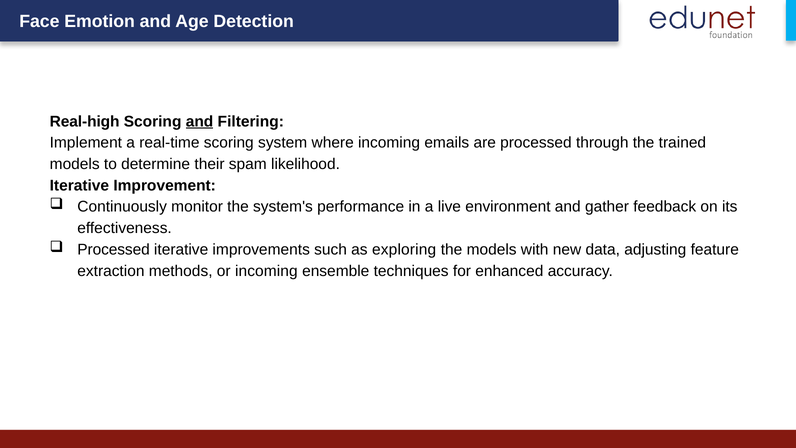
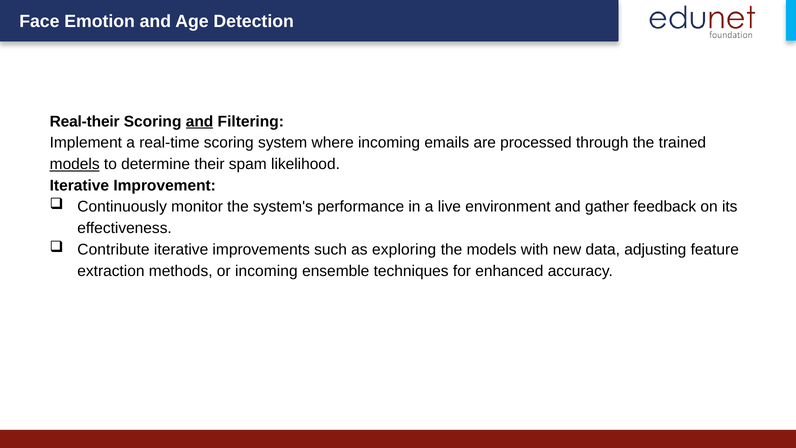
Real-high: Real-high -> Real-their (85, 121)
models underline: none -> present (75, 164)
Processed: Processed -> Contribute (113, 249)
